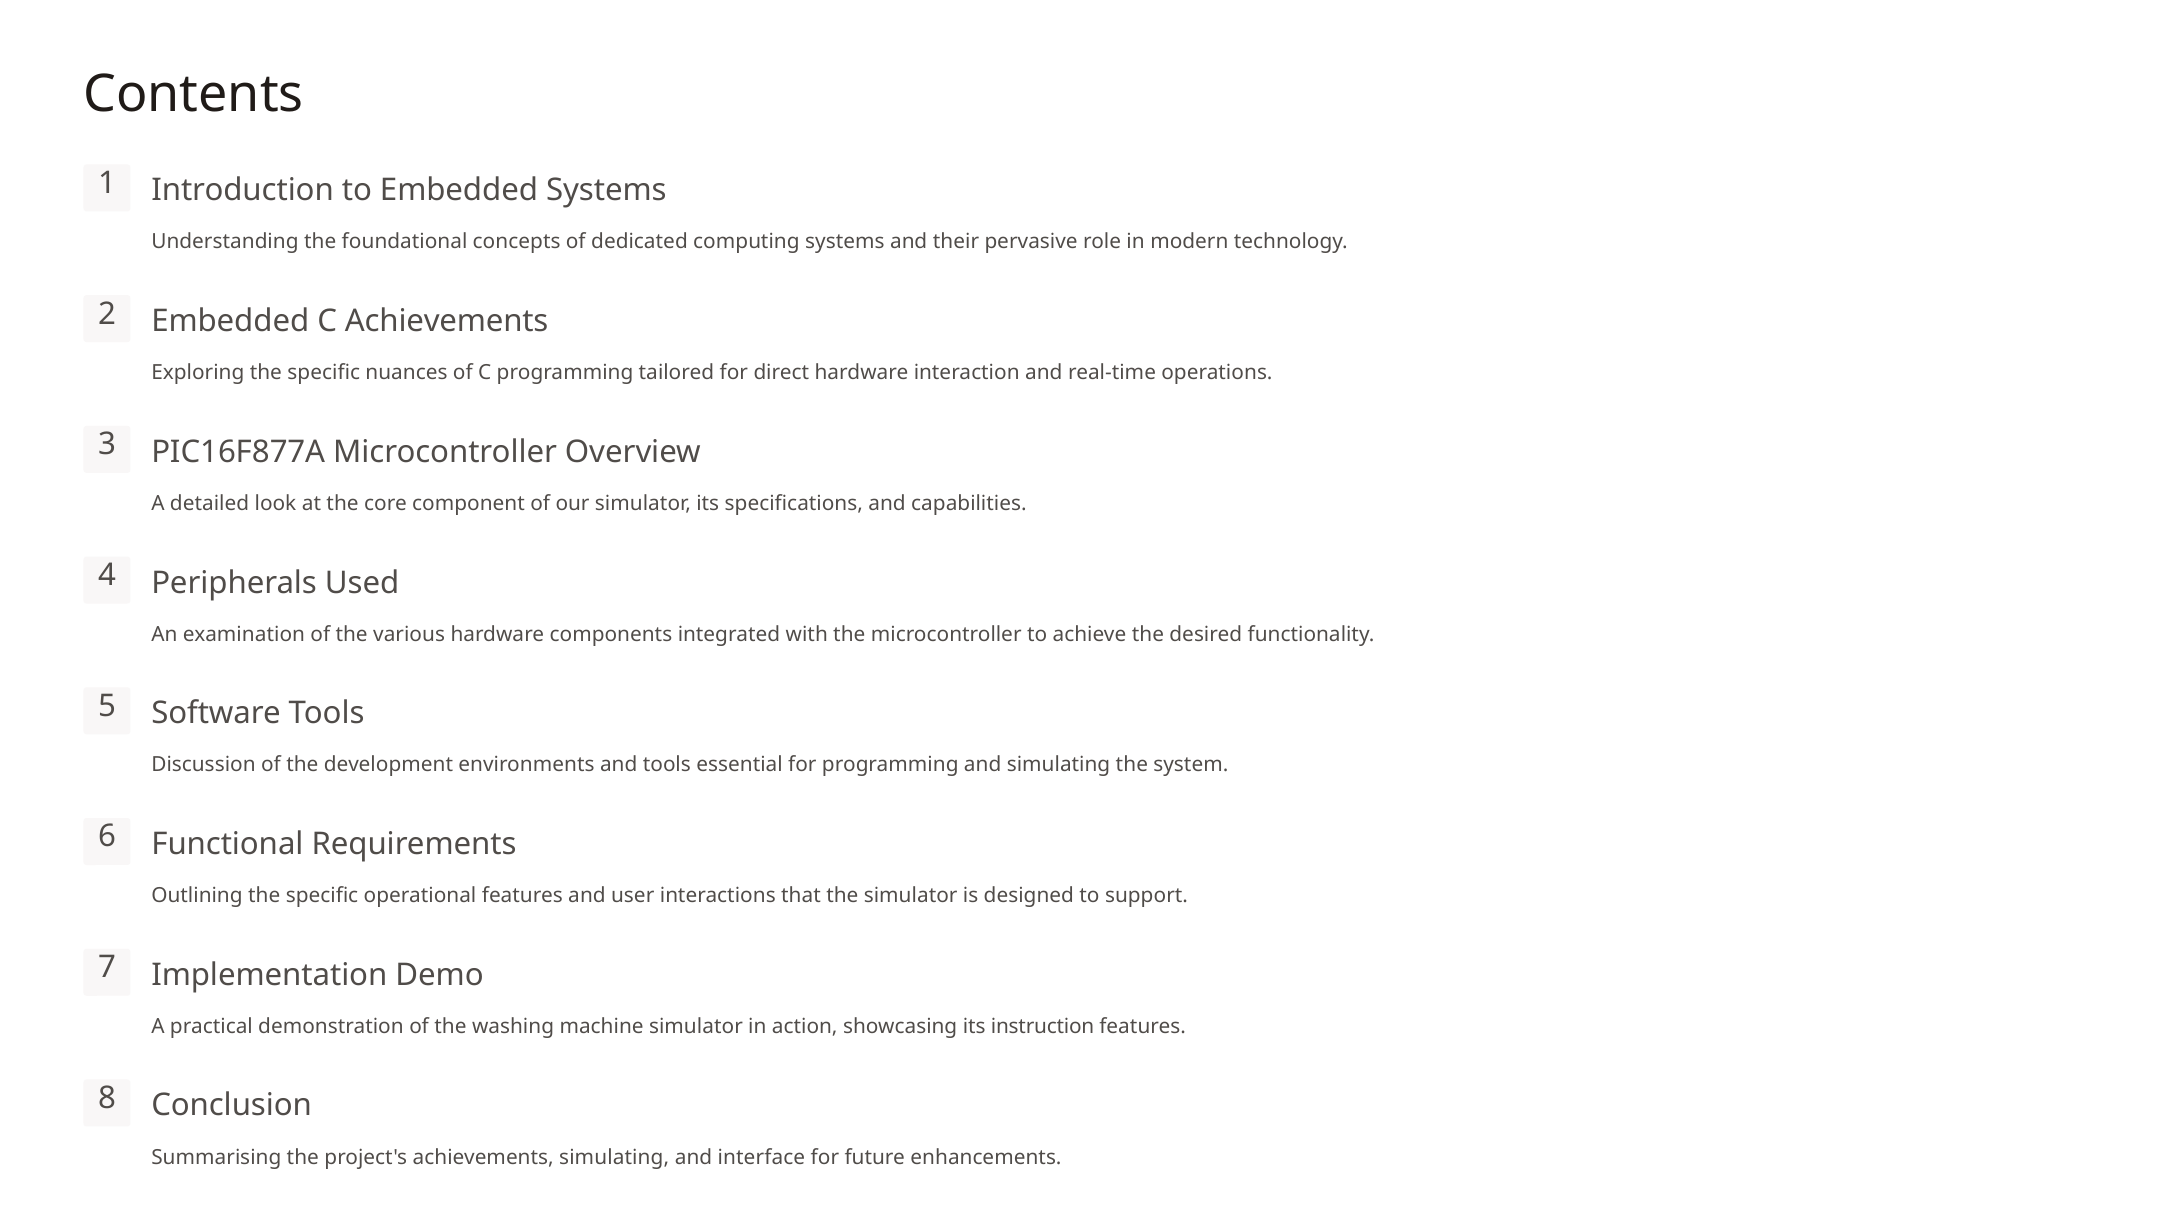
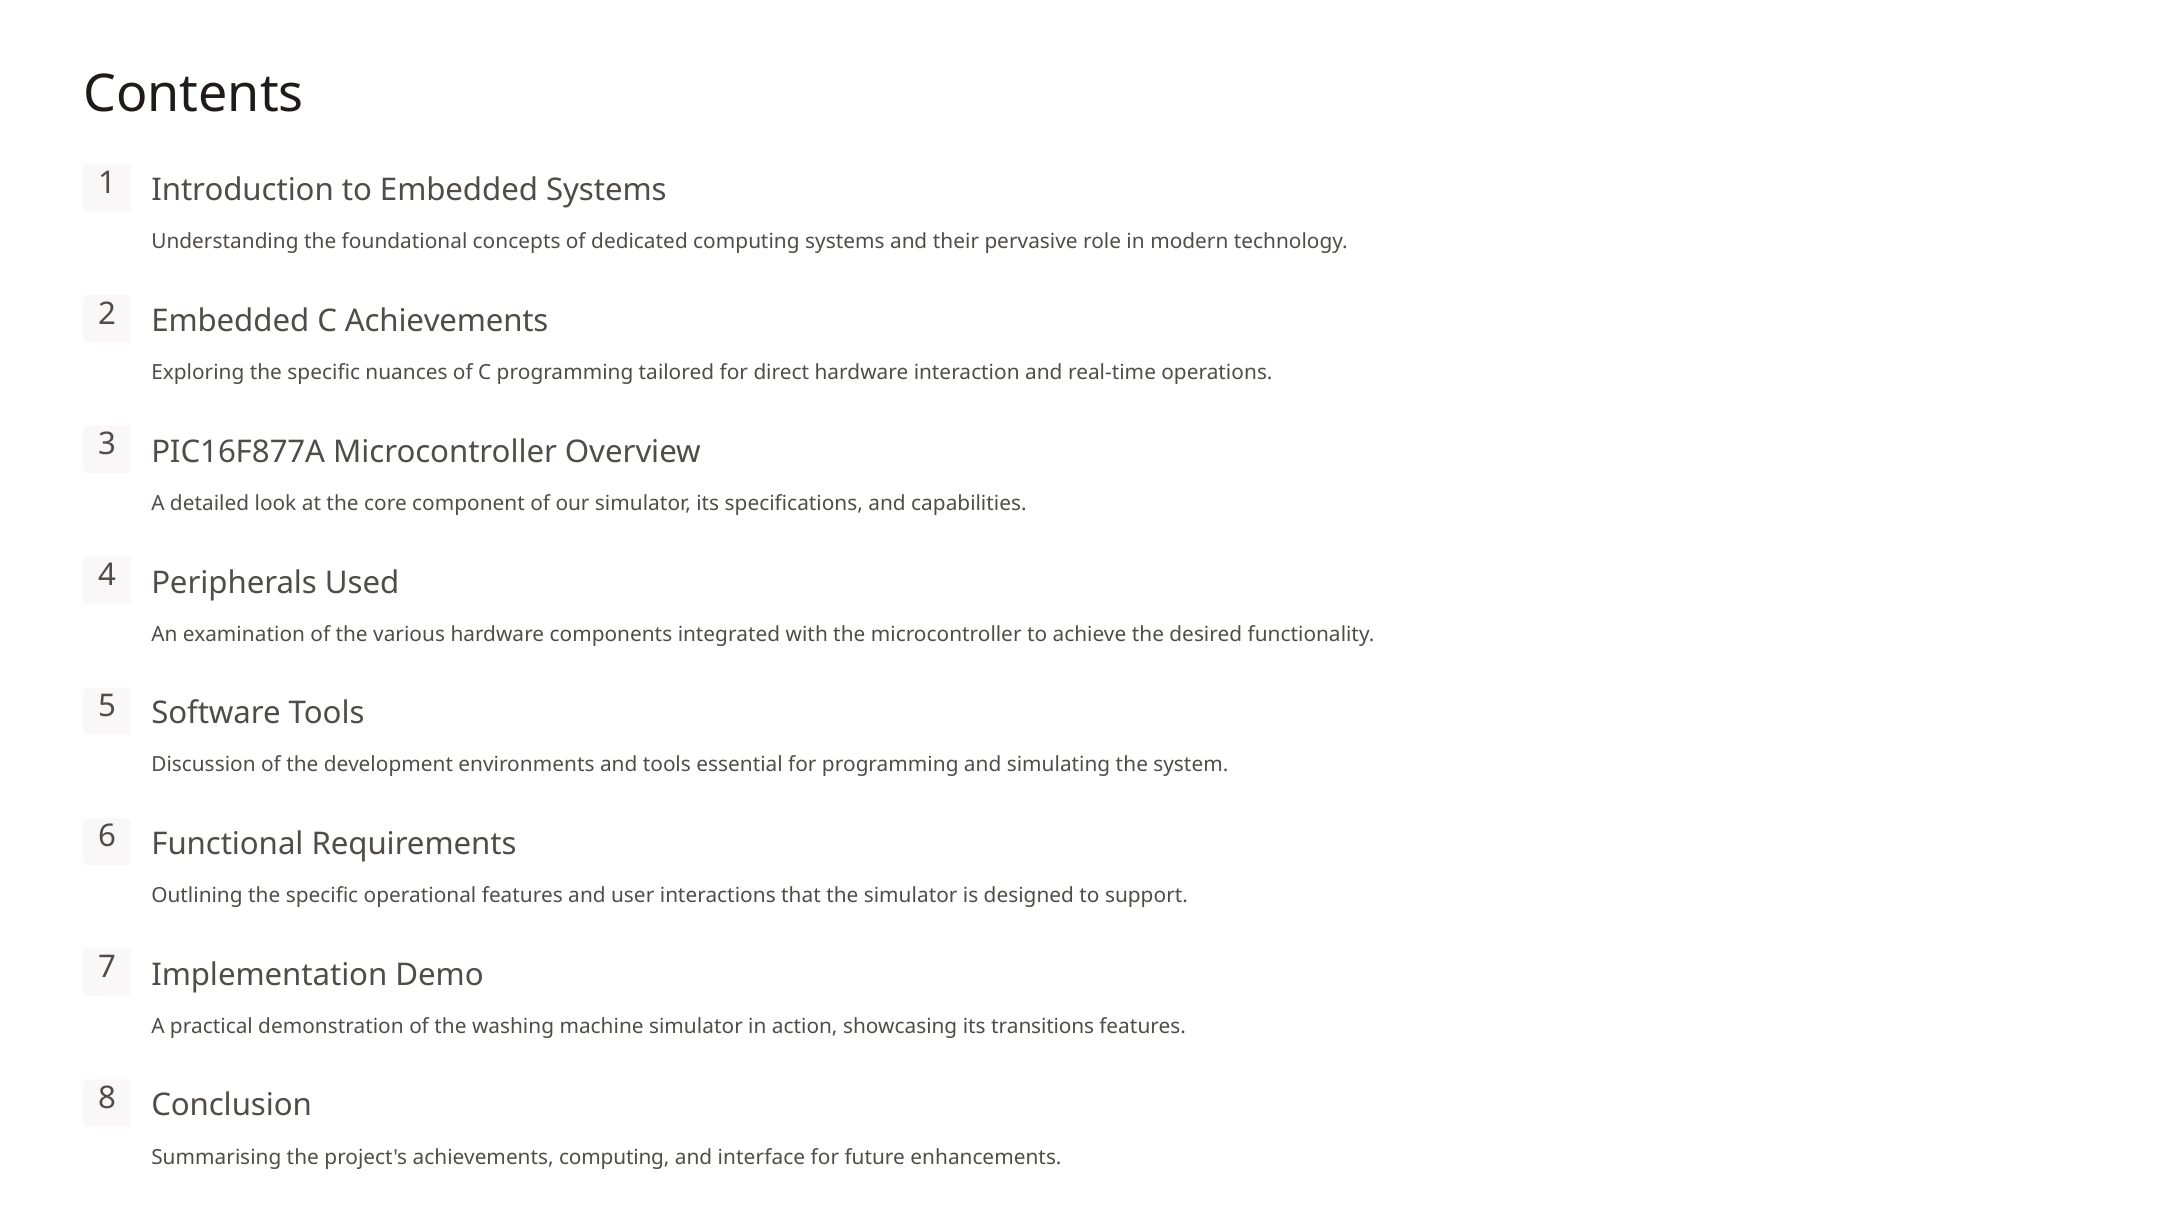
instruction: instruction -> transitions (1043, 1027)
achievements simulating: simulating -> computing (614, 1157)
